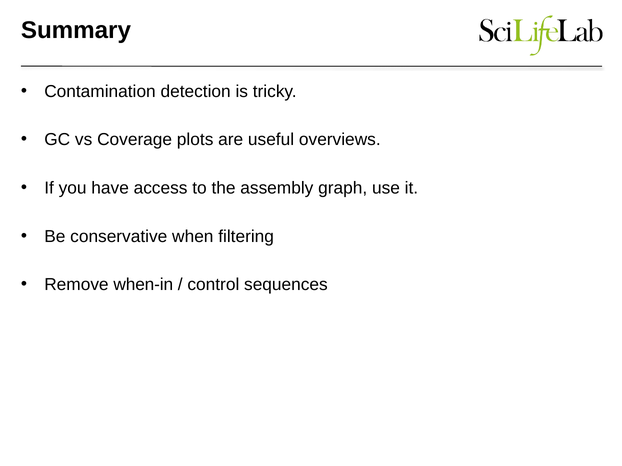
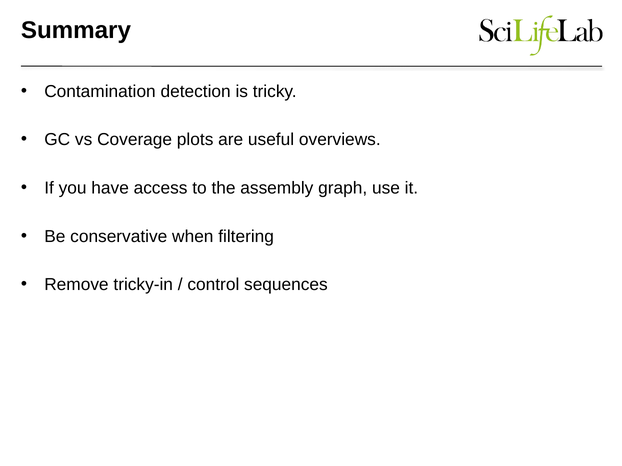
when-in: when-in -> tricky-in (143, 285)
